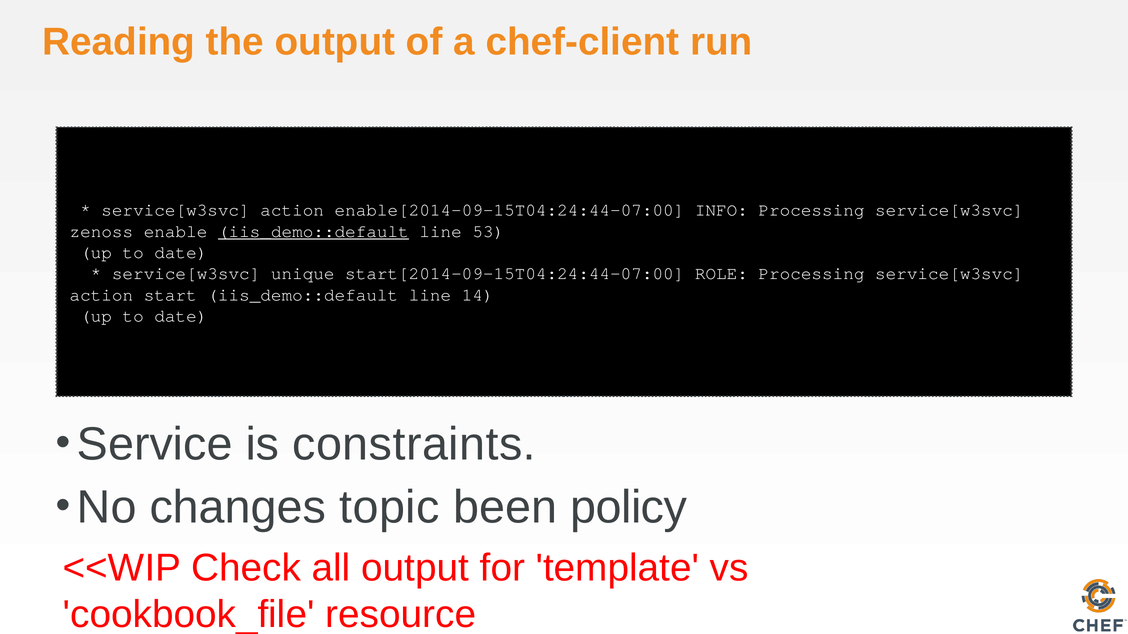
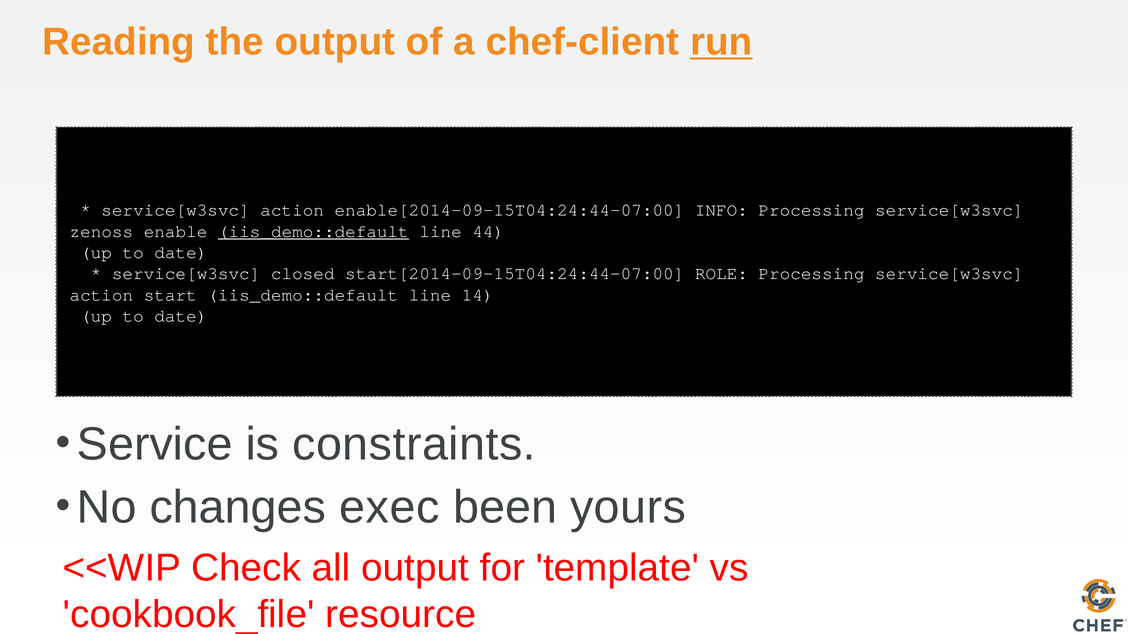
run underline: none -> present (721, 42)
53: 53 -> 44 (488, 231)
unique: unique -> closed (303, 274)
topic: topic -> exec (389, 508)
policy: policy -> yours (628, 508)
